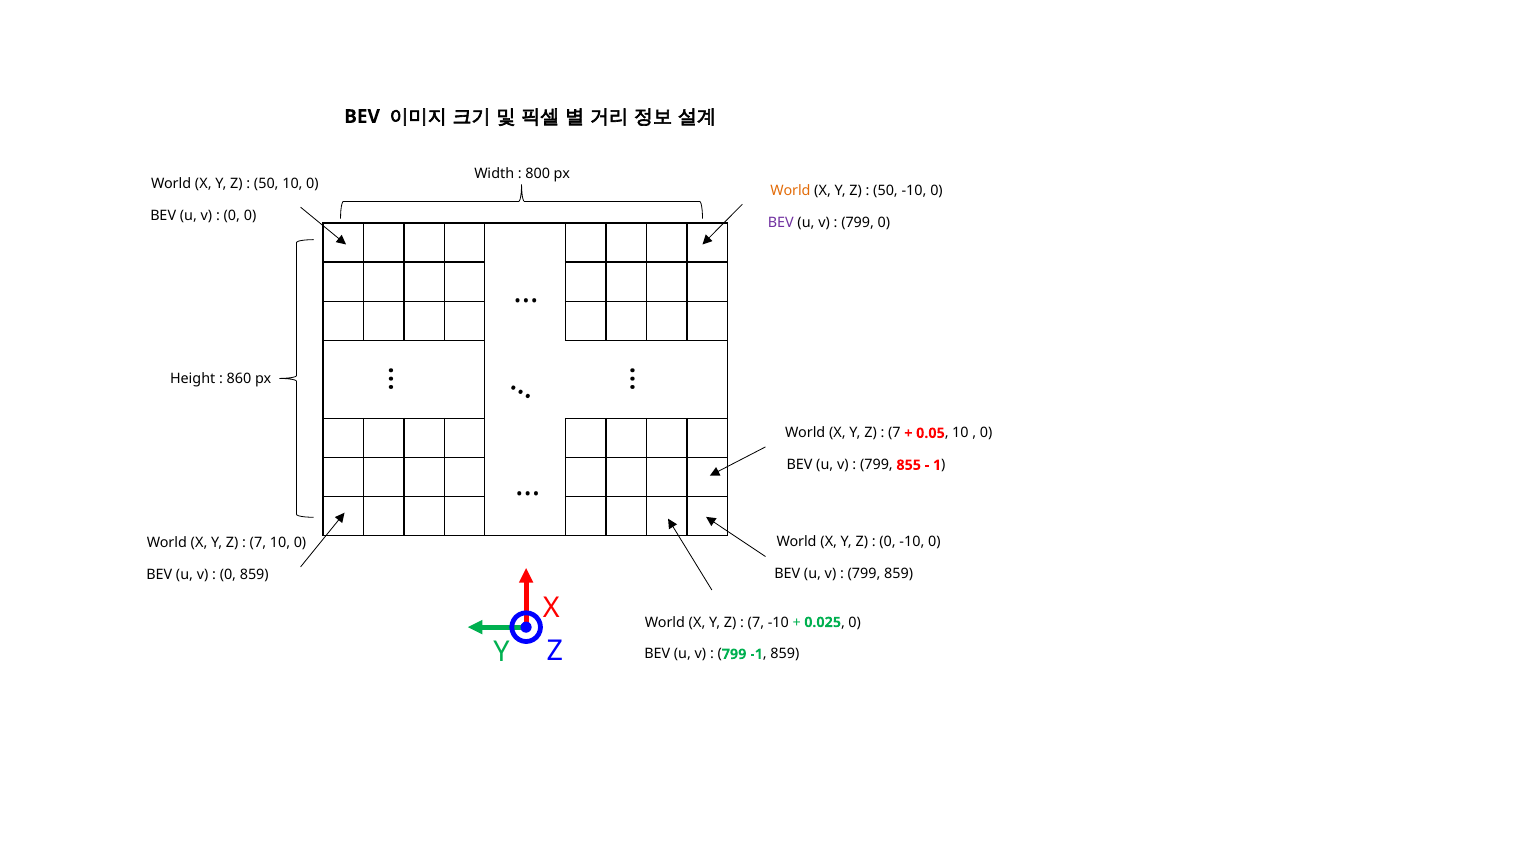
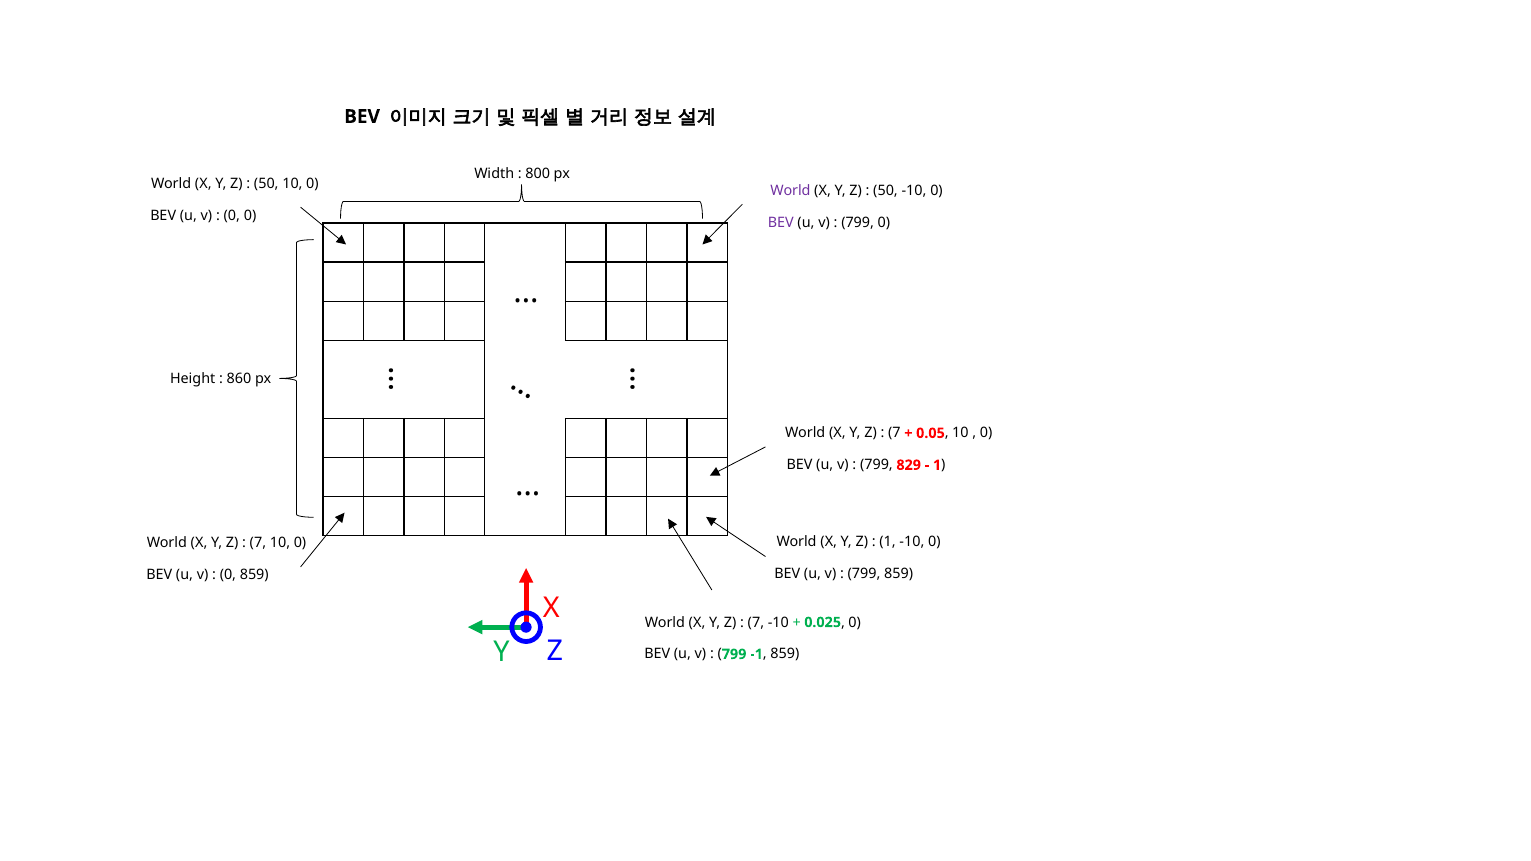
World colour: orange -> purple (790, 191)
855: 855 -> 829 (909, 465)
0: 0 -> 1 (888, 541)
